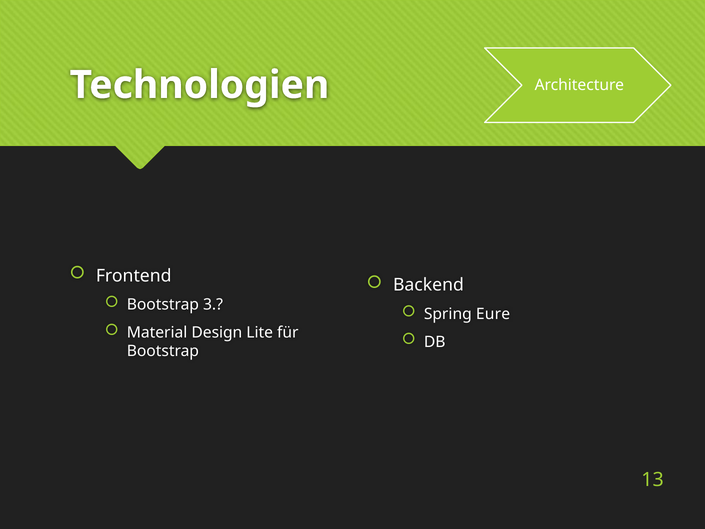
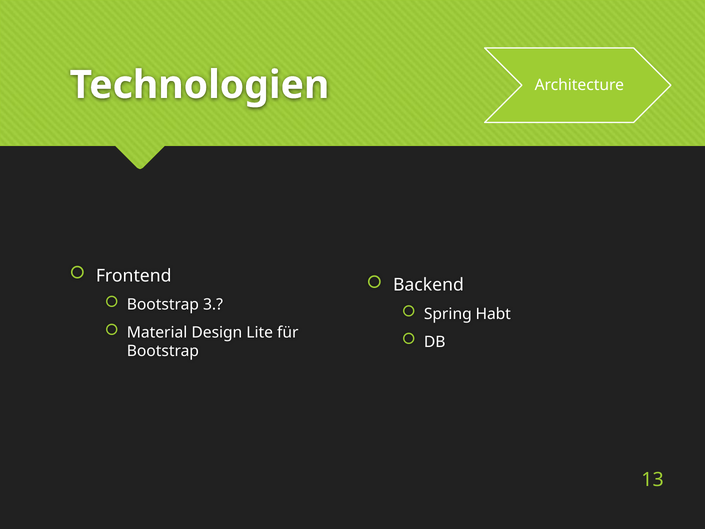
Eure: Eure -> Habt (493, 314)
